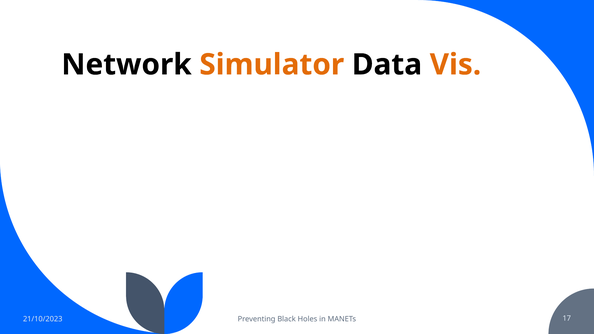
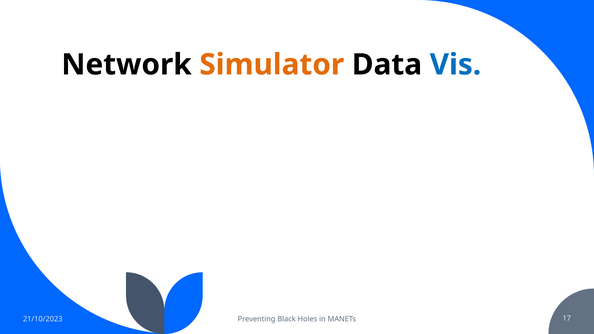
Vis colour: orange -> blue (455, 65)
